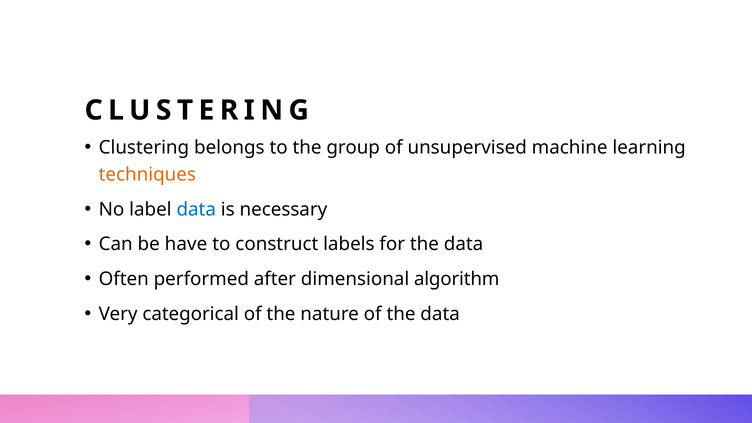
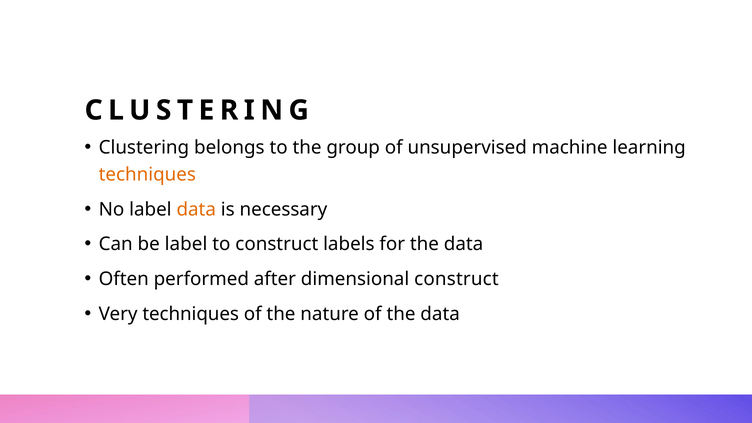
data colour: blue -> orange (196, 209)
be have: have -> label (186, 244)
dimensional algorithm: algorithm -> construct (456, 279)
Very categorical: categorical -> techniques (191, 314)
